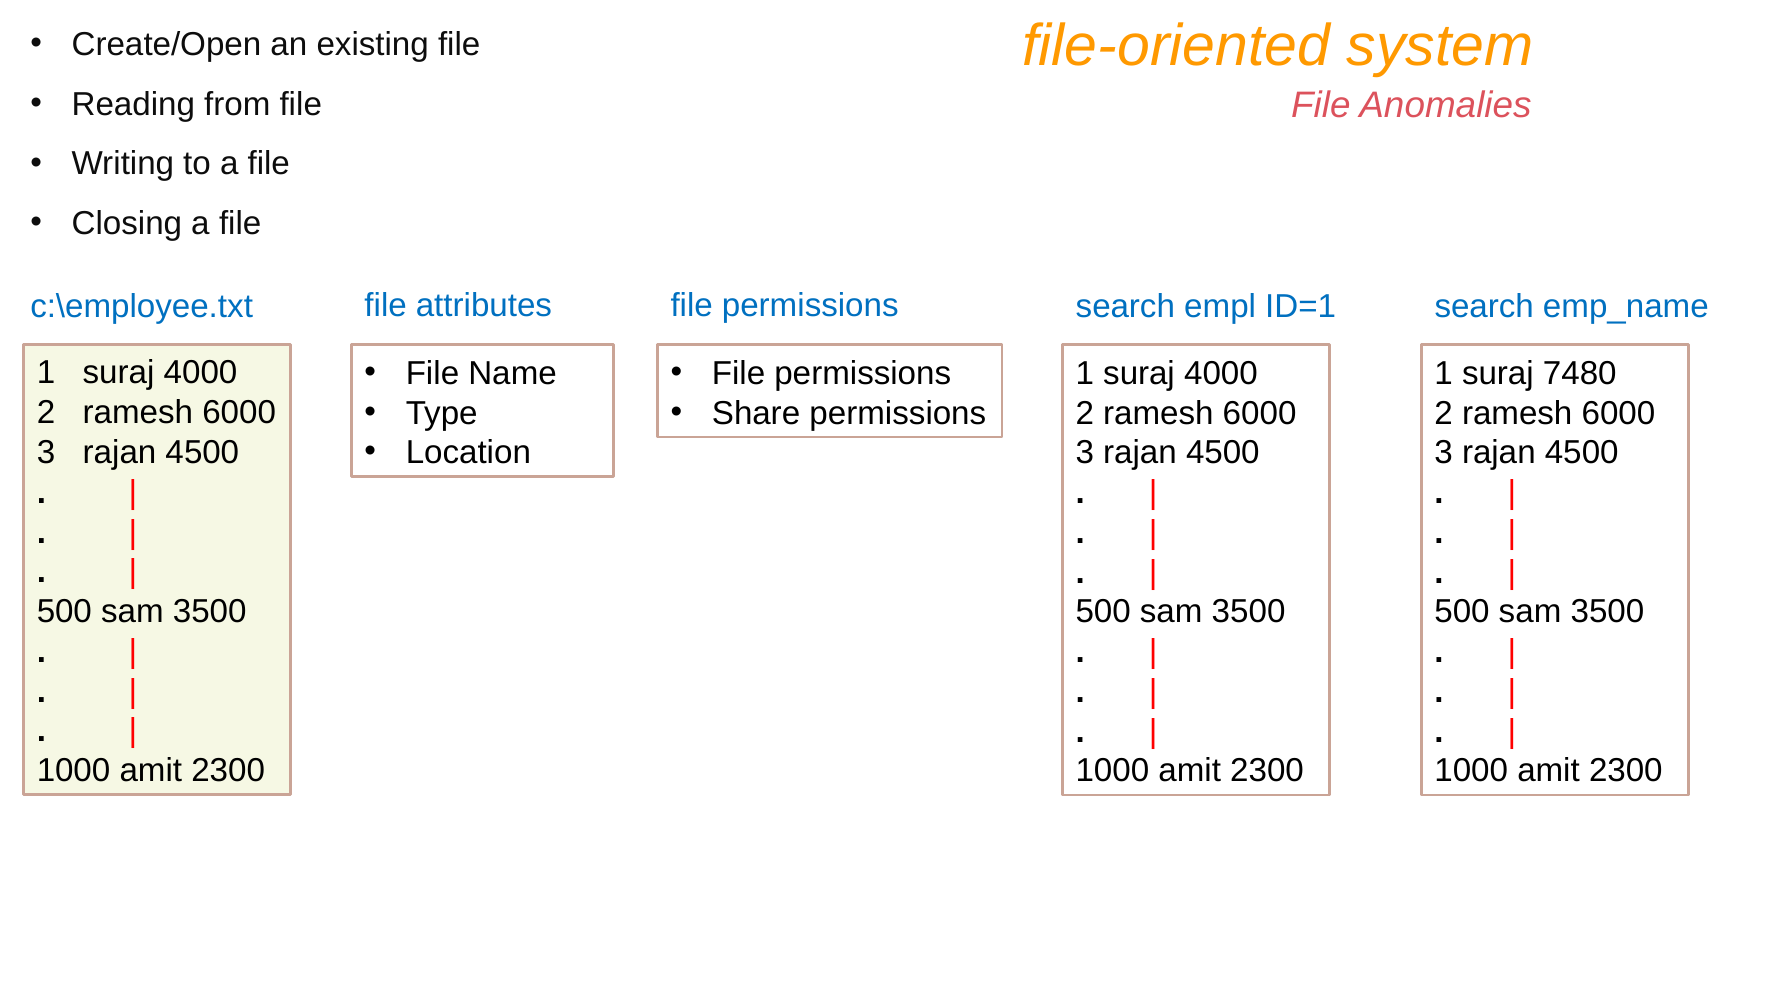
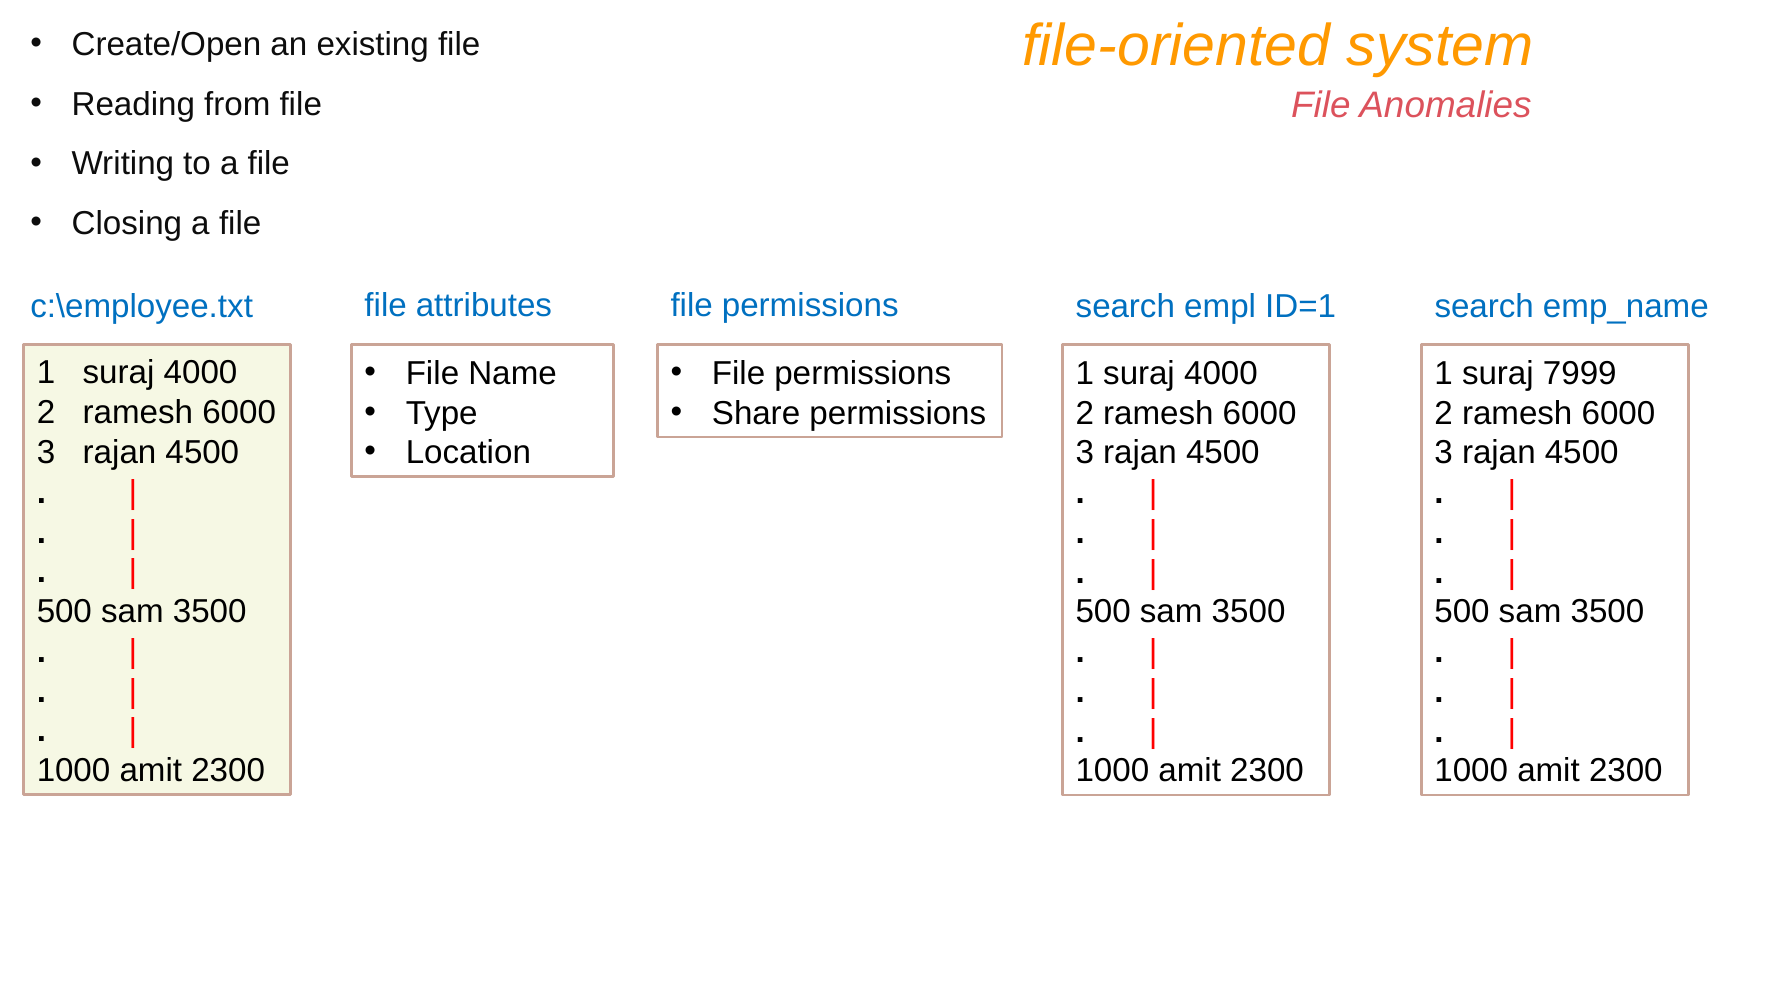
7480: 7480 -> 7999 (1580, 373)
